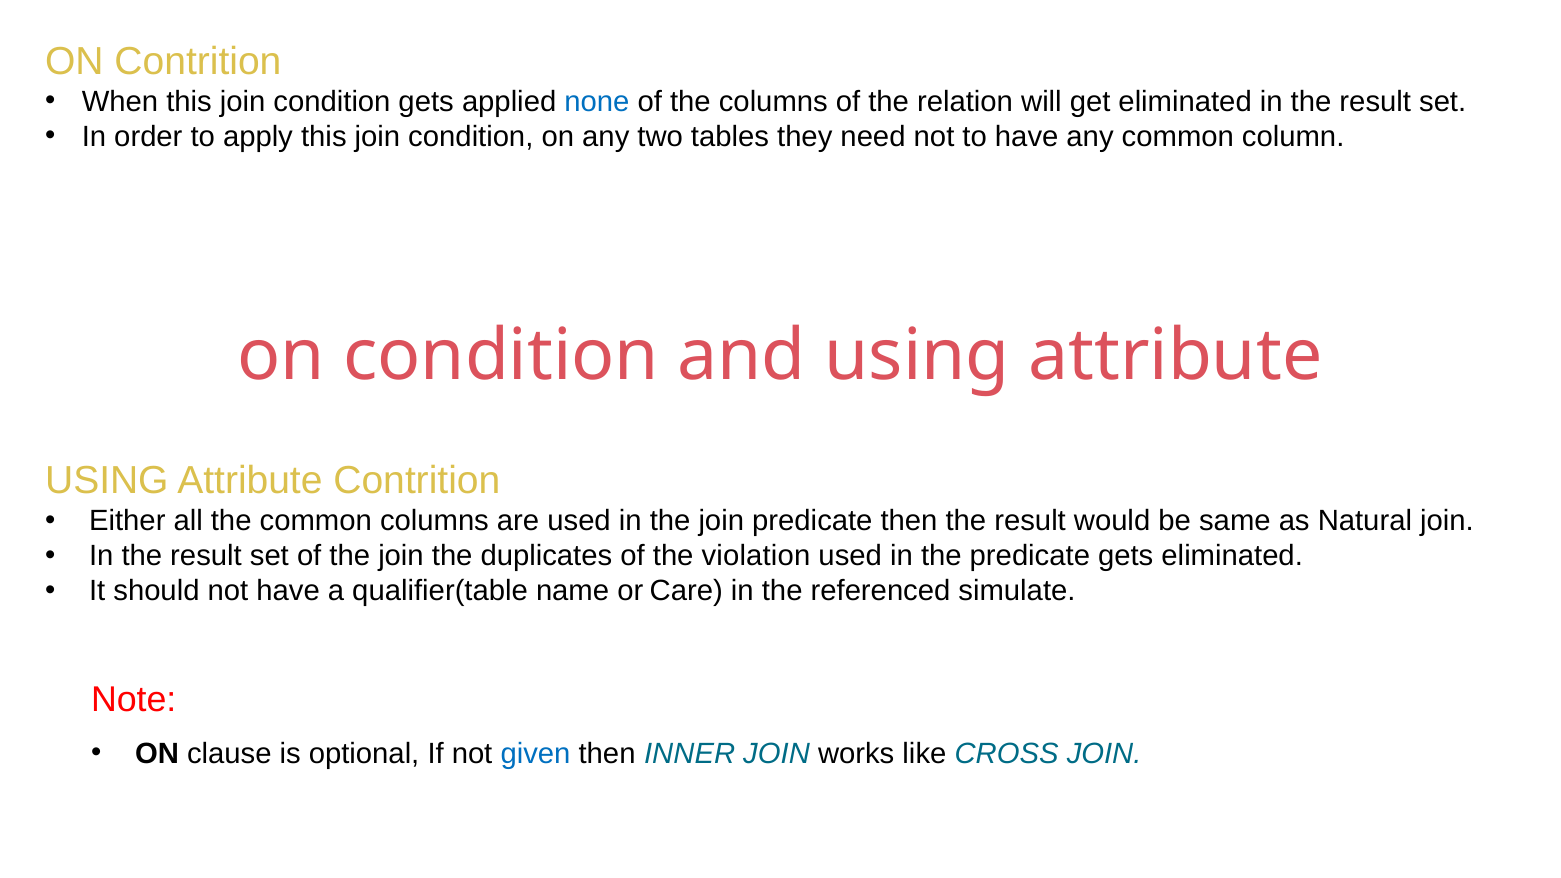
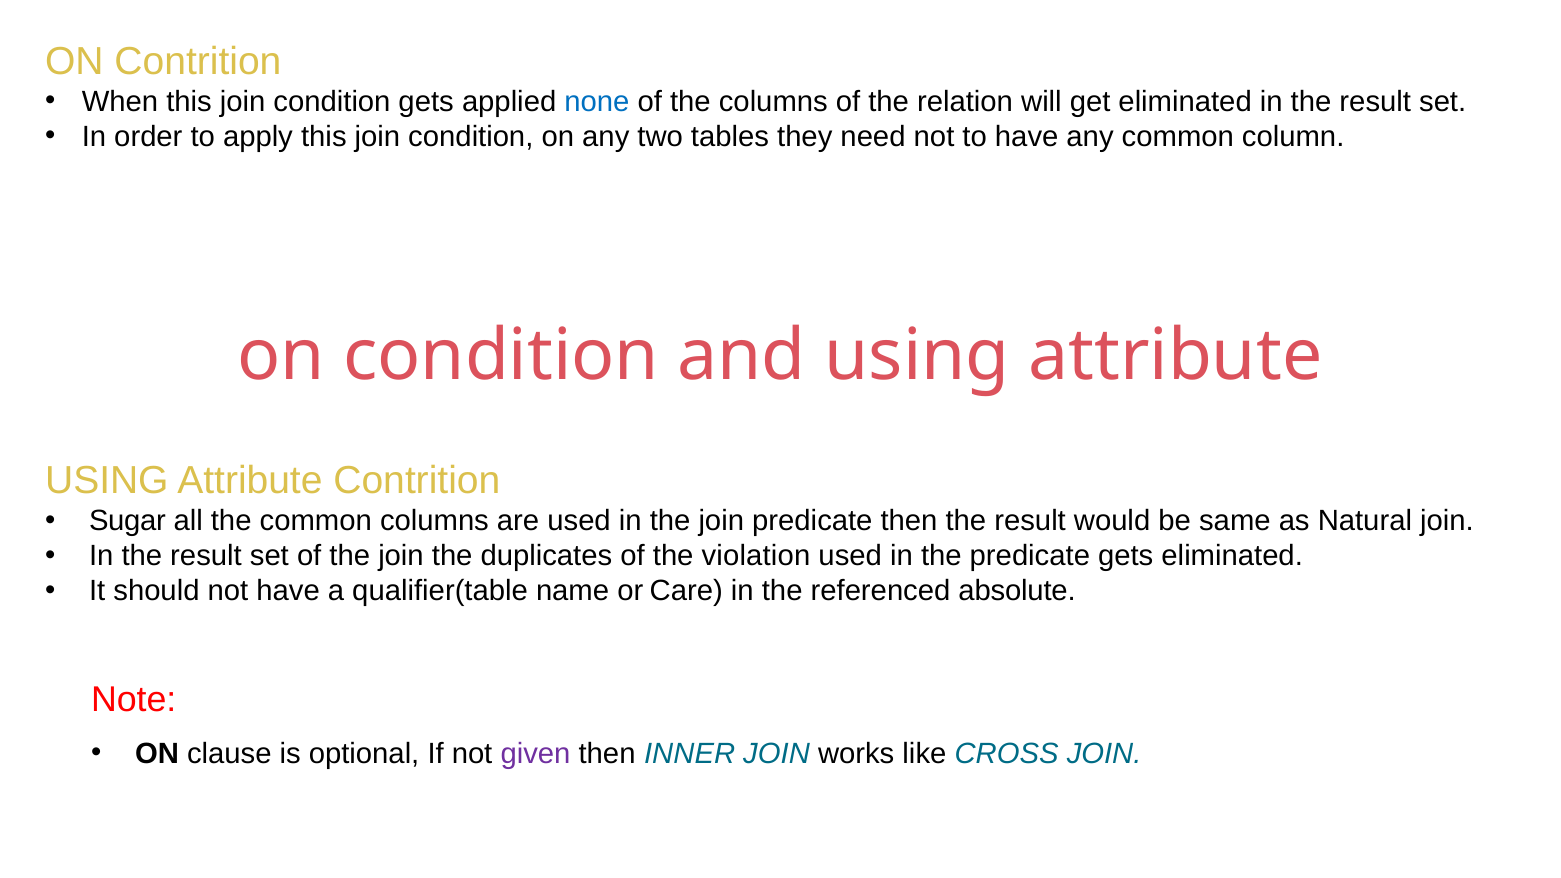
Either: Either -> Sugar (127, 521)
simulate: simulate -> absolute (1017, 591)
given colour: blue -> purple (536, 753)
